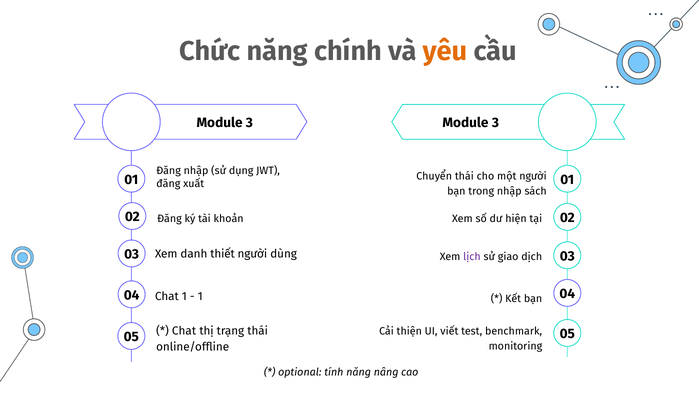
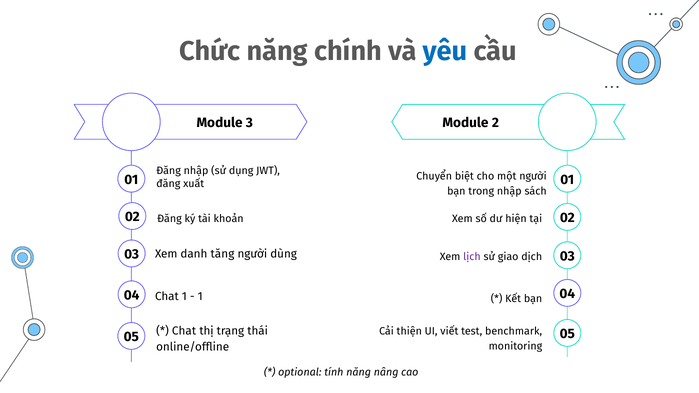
yêu colour: orange -> blue (445, 51)
3: 3 -> 2 (495, 123)
Chuyển thái: thái -> biệt (464, 176)
thiết: thiết -> tăng (222, 254)
